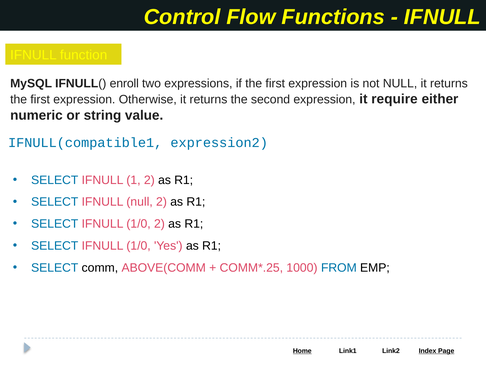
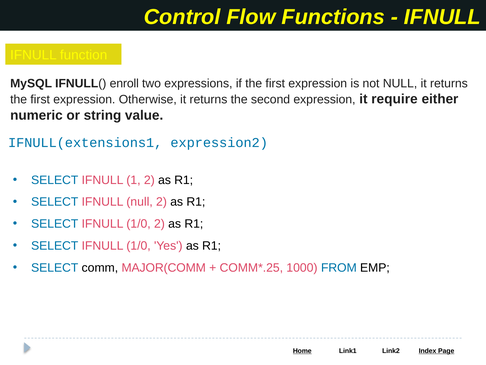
IFNULL(compatible1: IFNULL(compatible1 -> IFNULL(extensions1 (85, 143)
ABOVE(COMM: ABOVE(COMM -> MAJOR(COMM (164, 267)
